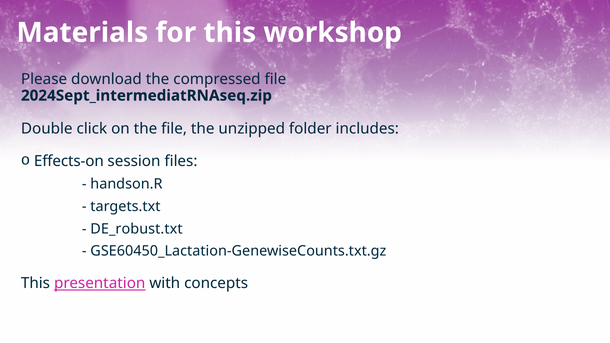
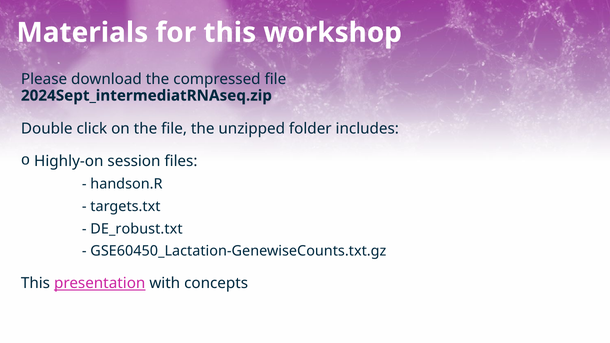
Effects-on: Effects-on -> Highly-on (69, 161)
